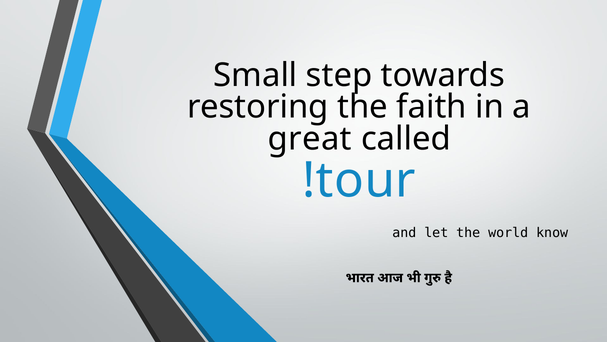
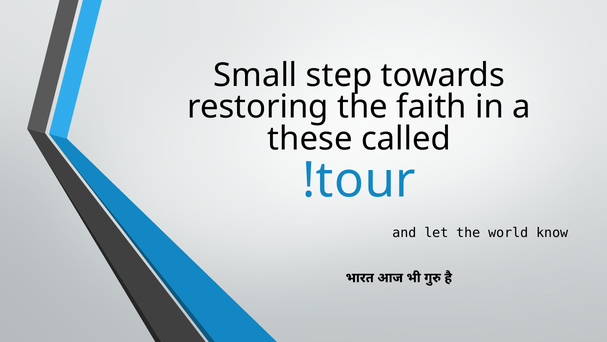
great: great -> these (310, 138)
